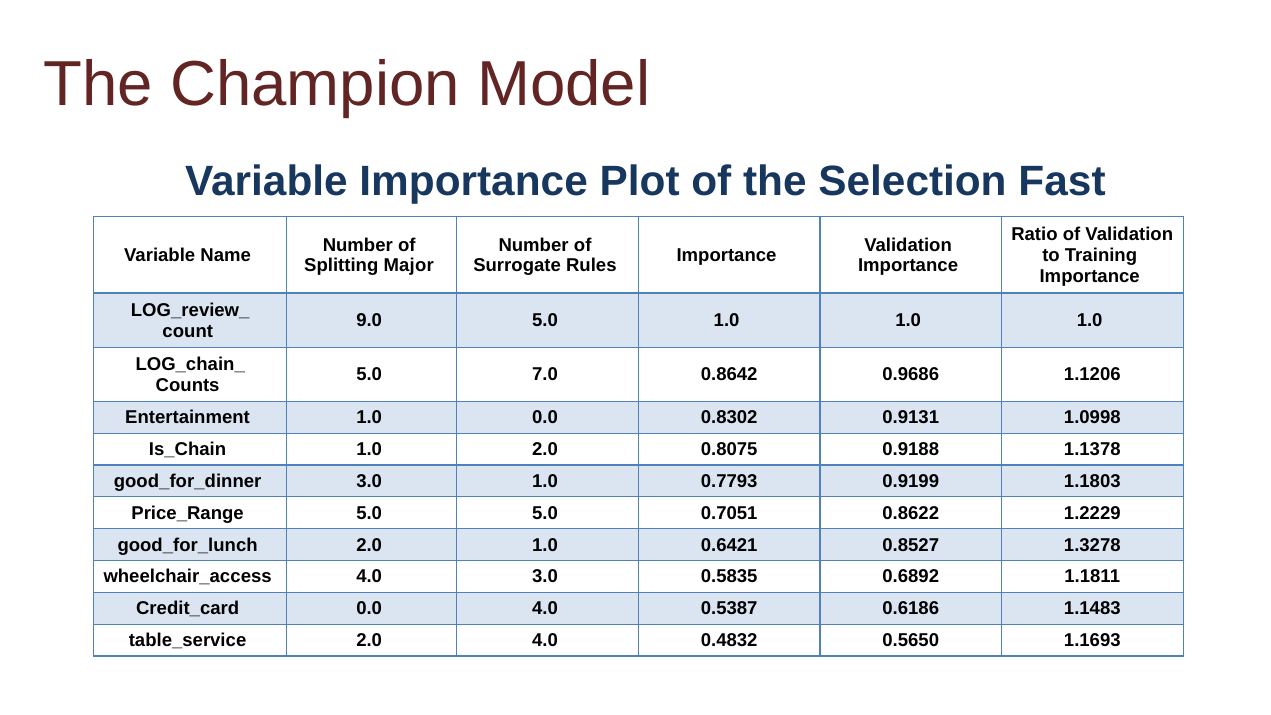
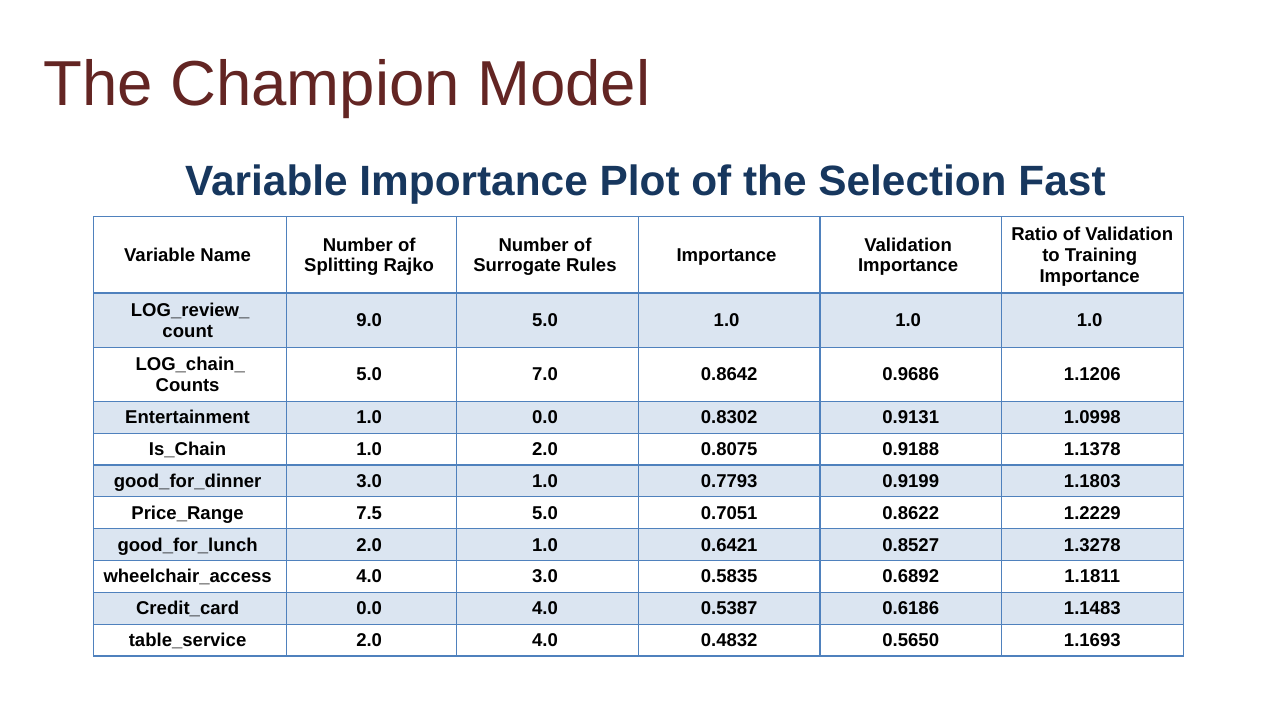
Major: Major -> Rajko (409, 266)
5.0: 5.0 -> 7.5 (369, 513)
